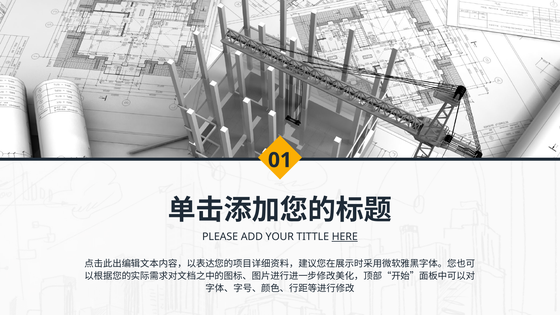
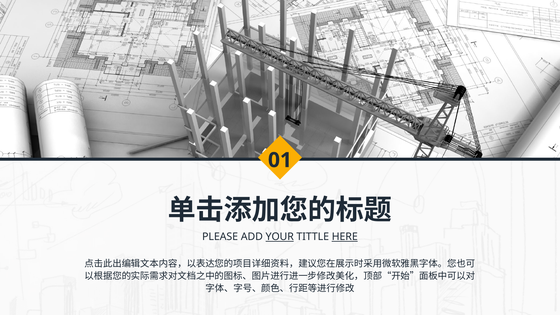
YOUR underline: none -> present (280, 237)
